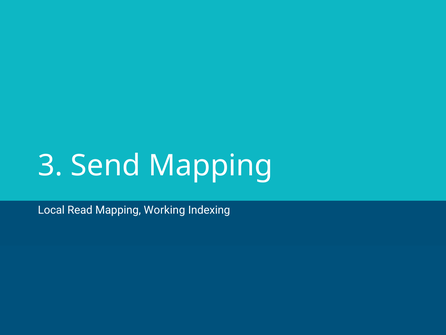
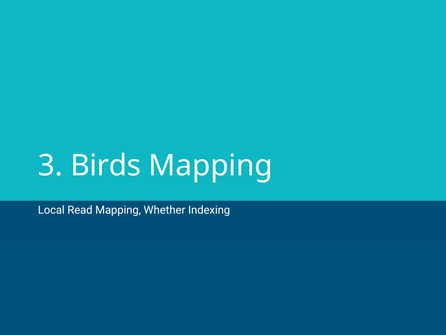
Send: Send -> Birds (106, 166)
Working: Working -> Whether (164, 210)
